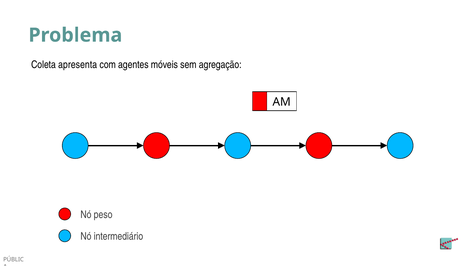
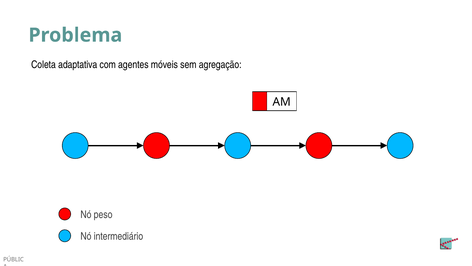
apresenta: apresenta -> adaptativa (78, 64)
